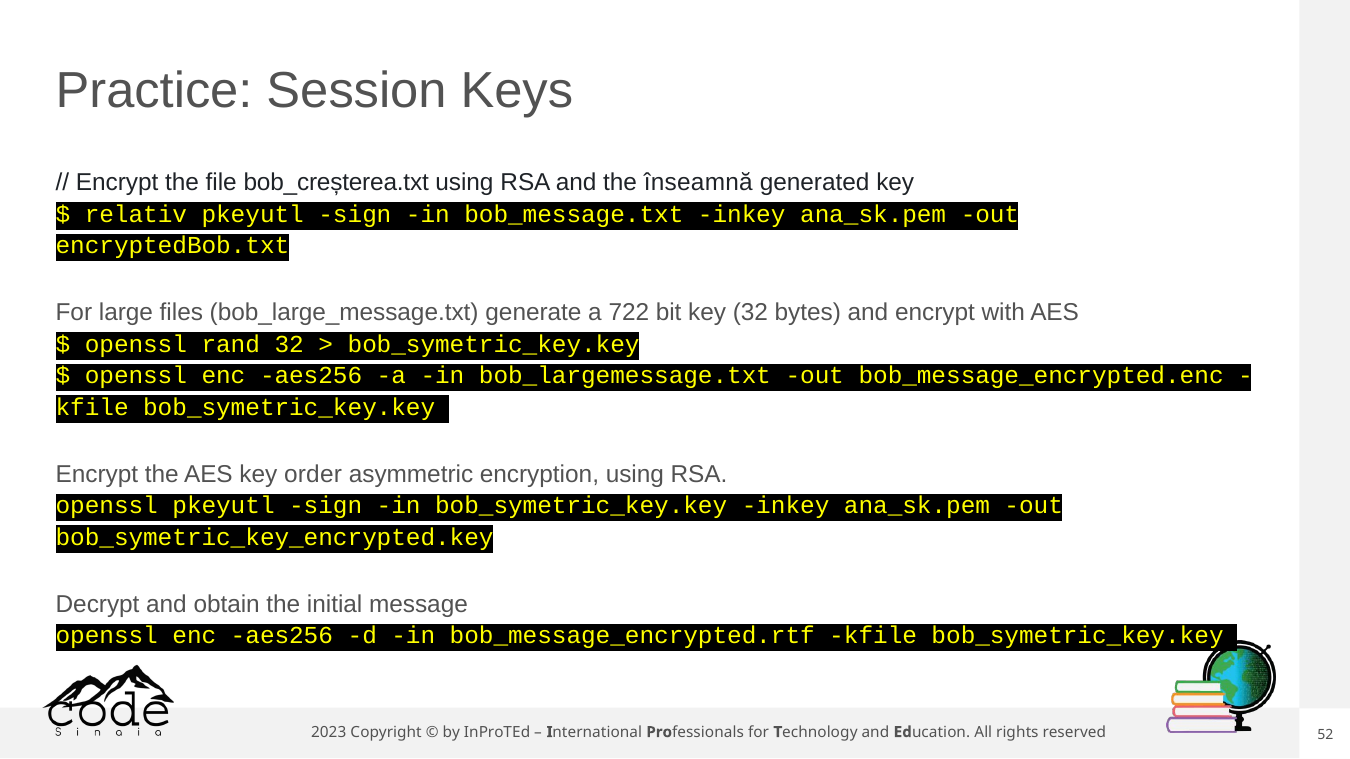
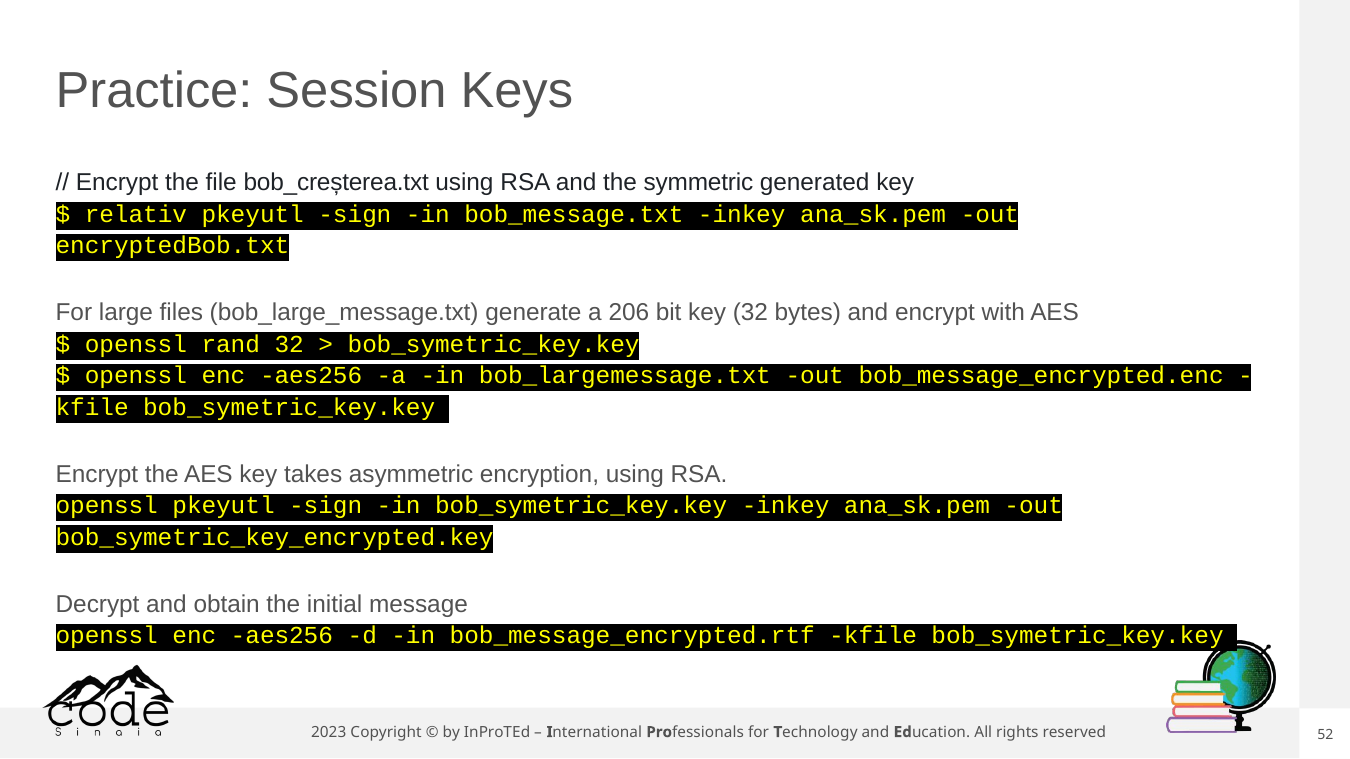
înseamnă: înseamnă -> symmetric (699, 183)
722: 722 -> 206 (629, 313)
order: order -> takes (313, 474)
